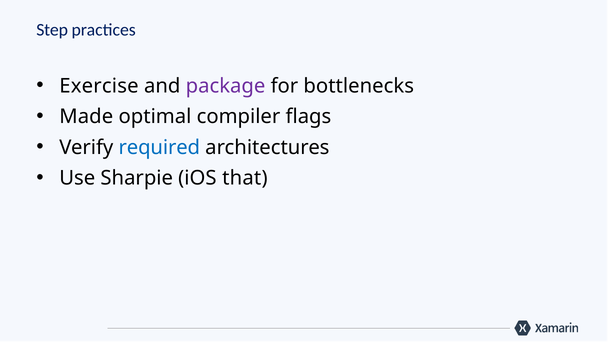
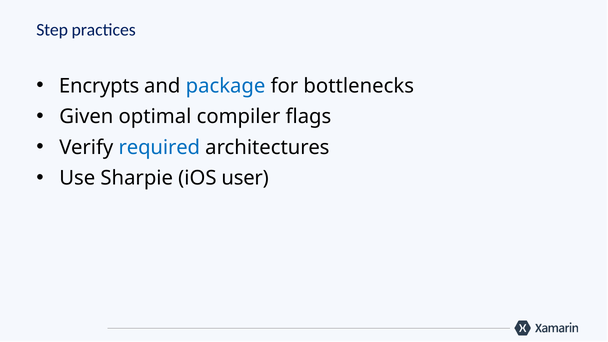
Exercise: Exercise -> Encrypts (99, 86)
package colour: purple -> blue (226, 86)
Made: Made -> Given (86, 117)
that: that -> user (245, 178)
